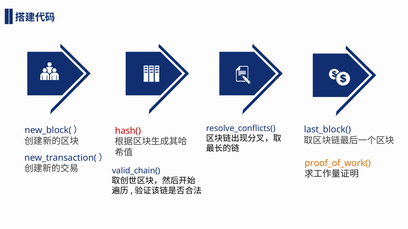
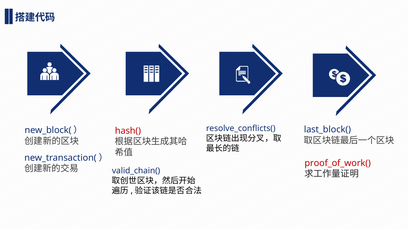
proof_of_work( colour: orange -> red (338, 163)
